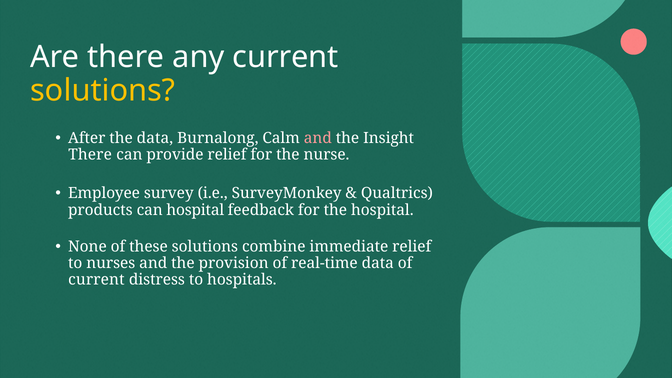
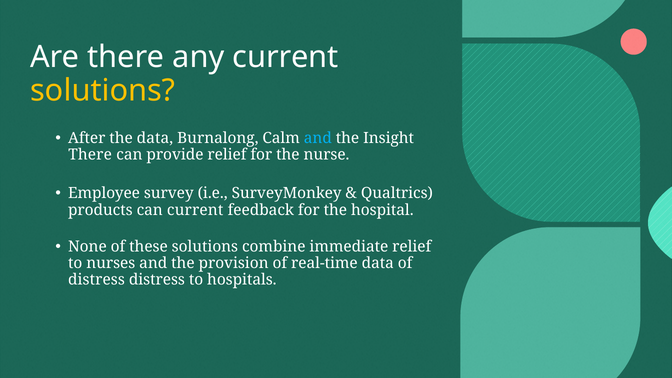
and colour: pink -> light blue (318, 138)
can hospital: hospital -> current (195, 210)
current: current -> distress (96, 280)
